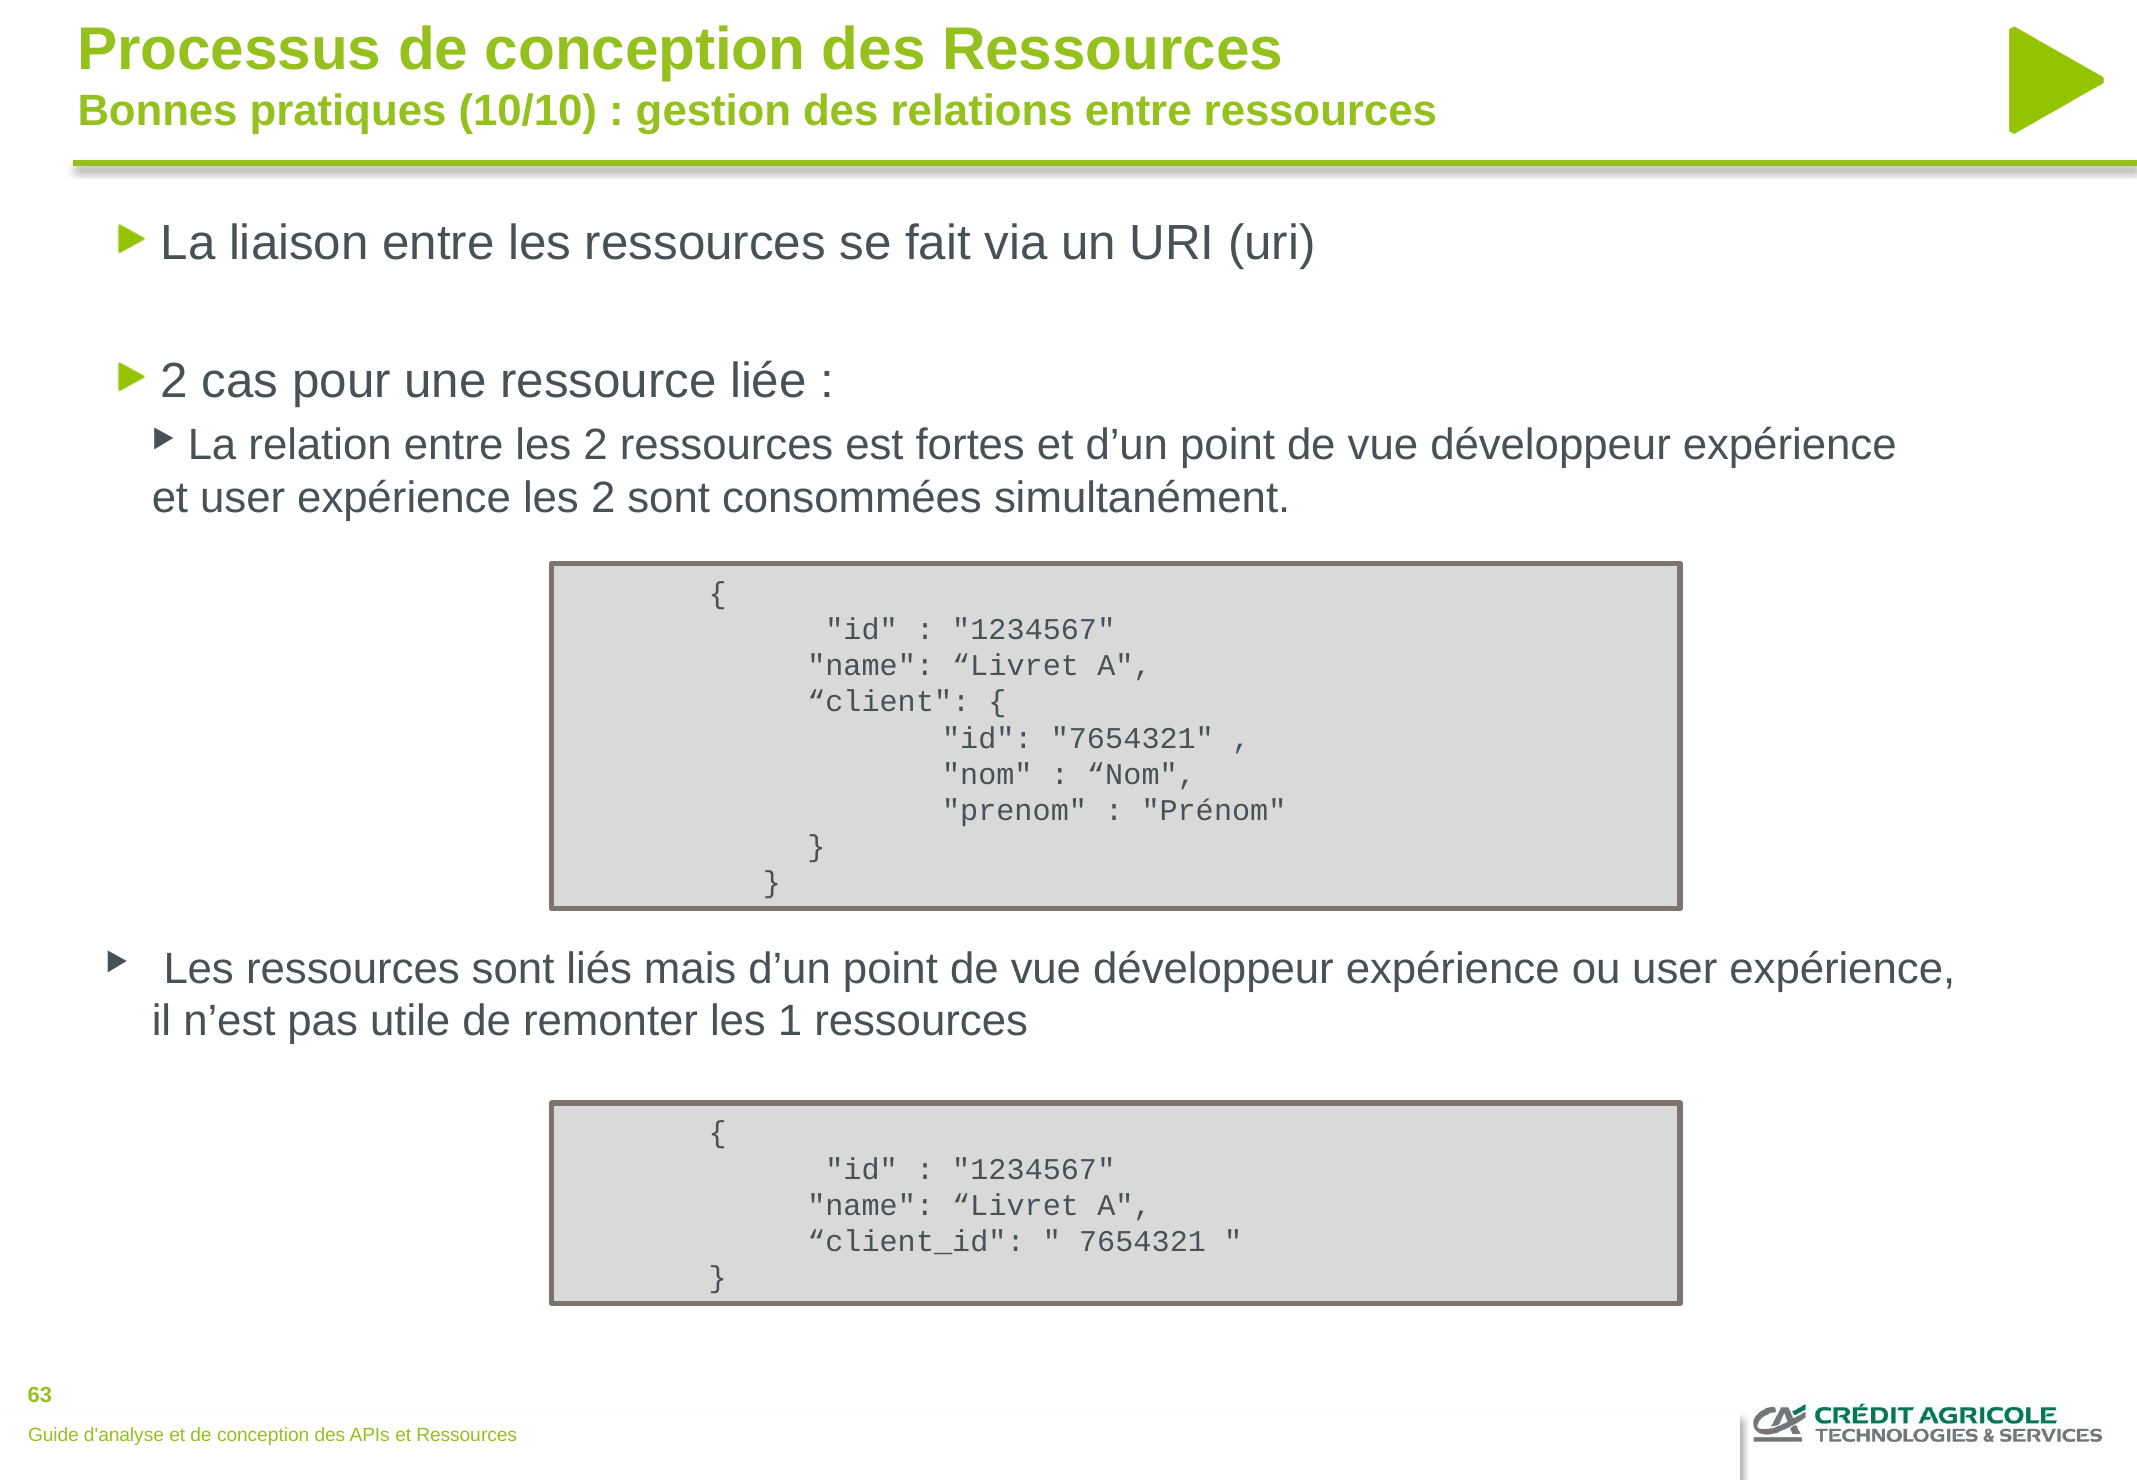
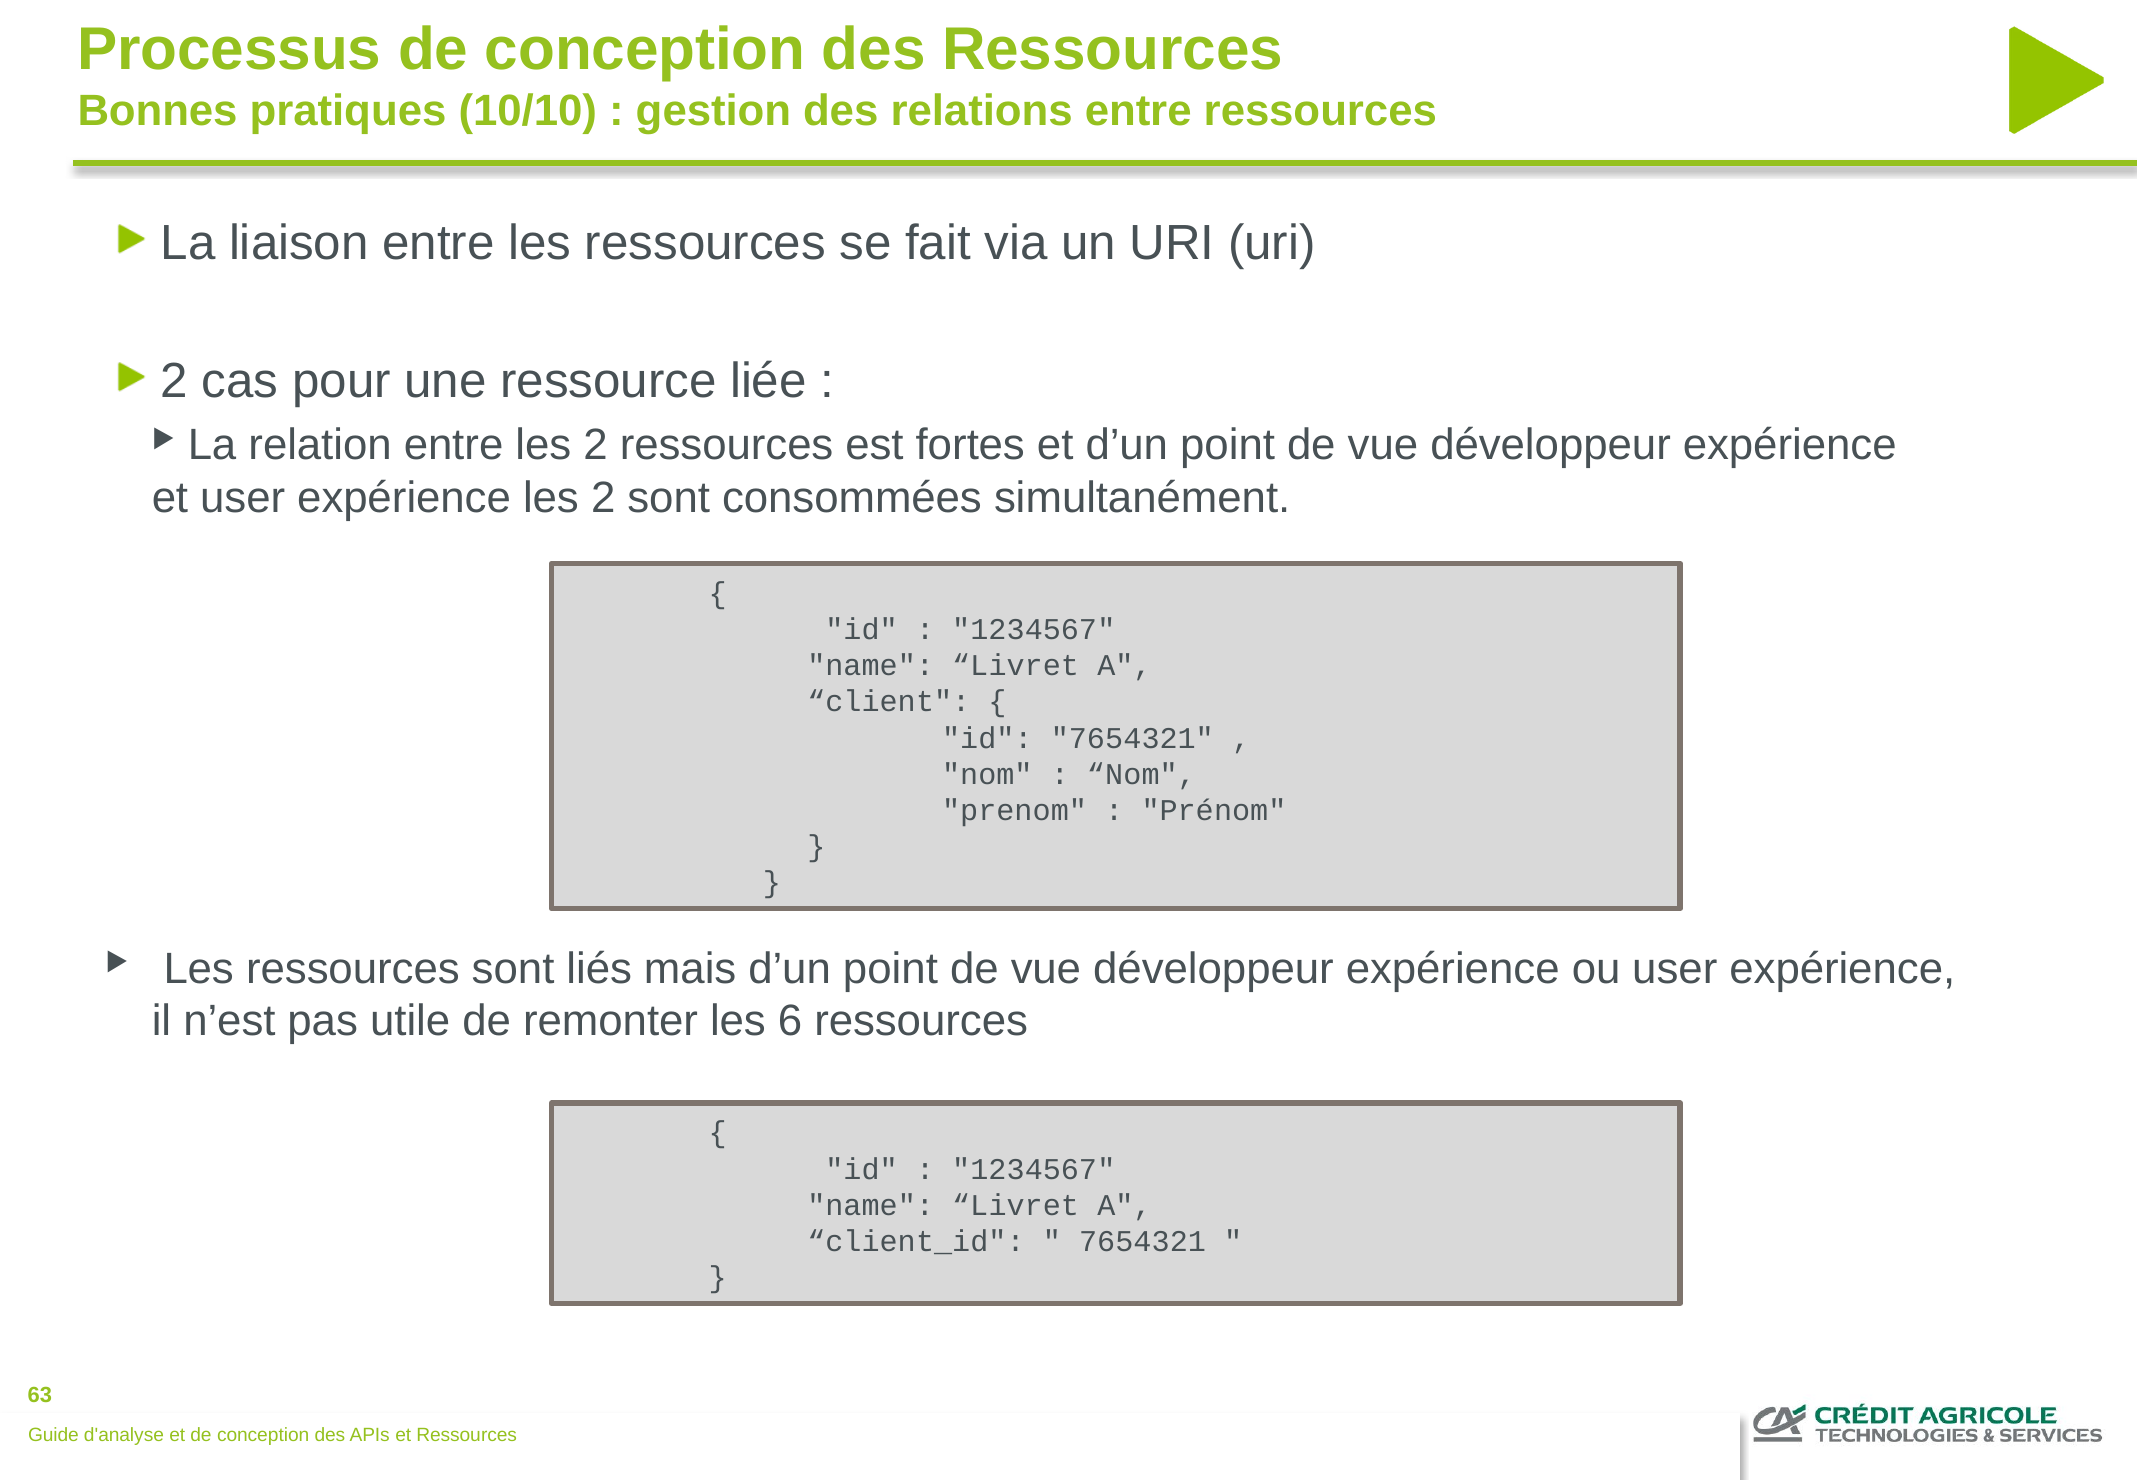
1: 1 -> 6 (790, 1021)
